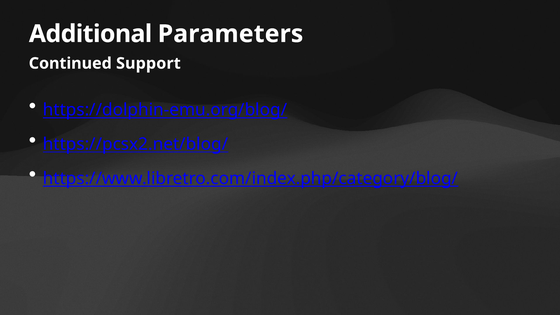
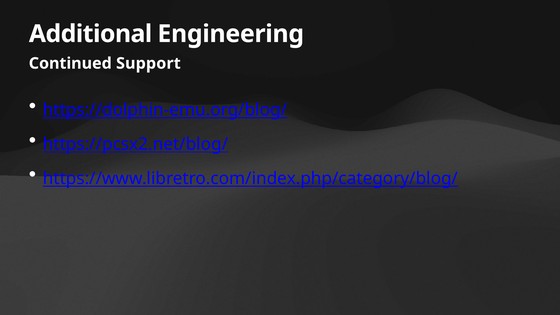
Parameters: Parameters -> Engineering (231, 34)
